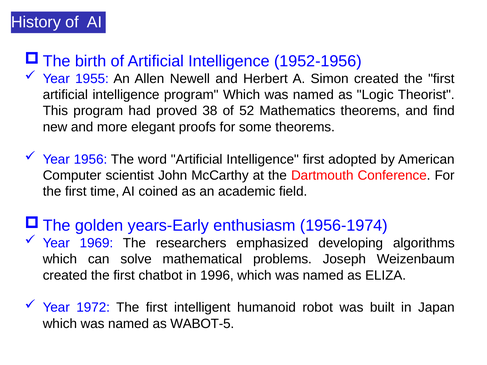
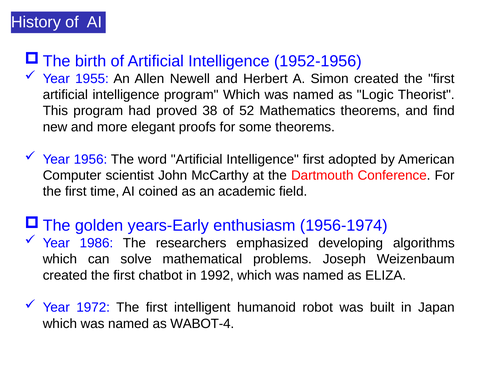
1969: 1969 -> 1986 (96, 243)
1996: 1996 -> 1992 (217, 275)
WABOT-5: WABOT-5 -> WABOT-4 (202, 324)
